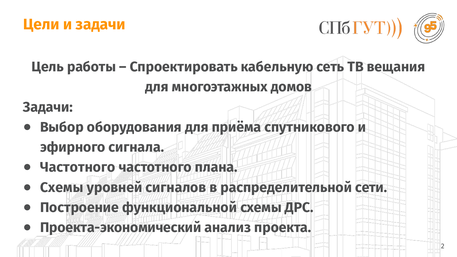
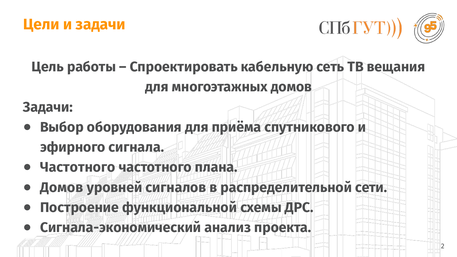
Схемы: Схемы -> Домов (62, 188)
Проекта-экономический: Проекта-экономический -> Сигнала-экономический (121, 228)
